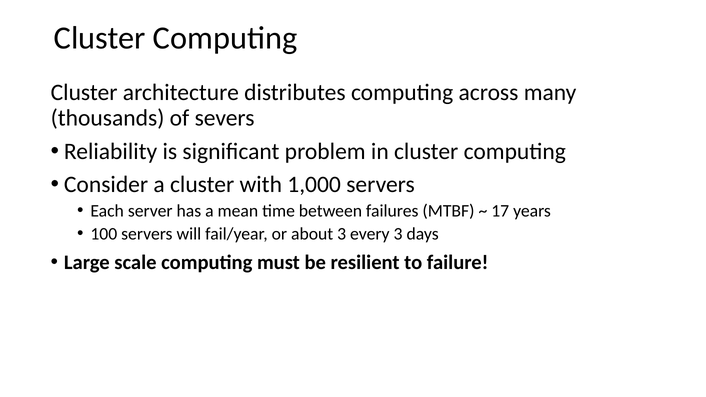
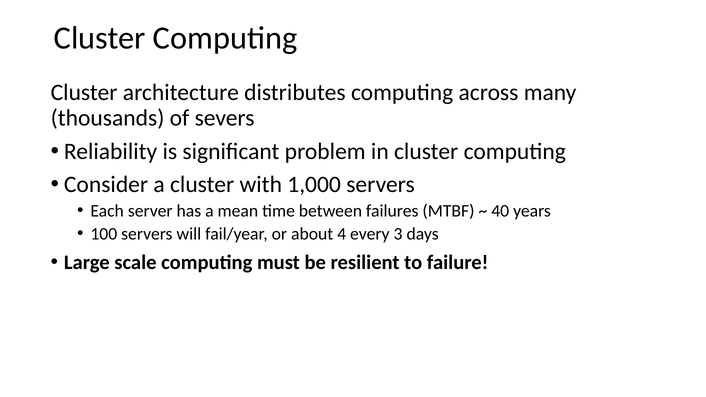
17: 17 -> 40 (500, 211)
about 3: 3 -> 4 (342, 234)
